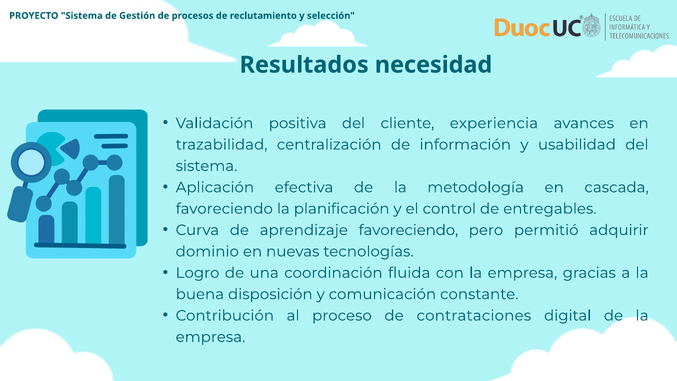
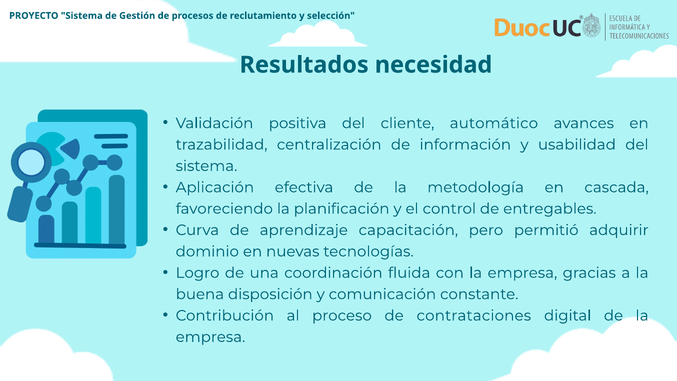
experiencia: experiencia -> automático (494, 123)
aprendizaje favoreciendo: favoreciendo -> capacitación (408, 230)
